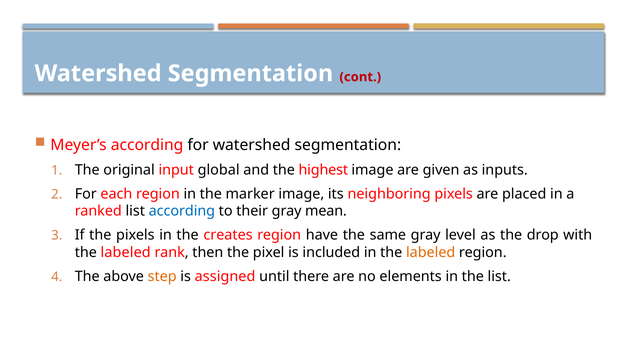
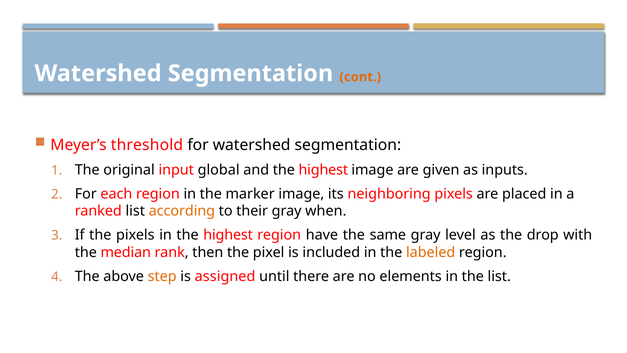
cont colour: red -> orange (360, 77)
Meyer’s according: according -> threshold (147, 145)
according colour: blue -> orange (182, 211)
mean: mean -> when (326, 211)
in the creates: creates -> highest (228, 235)
labeled: labeled -> median (126, 252)
